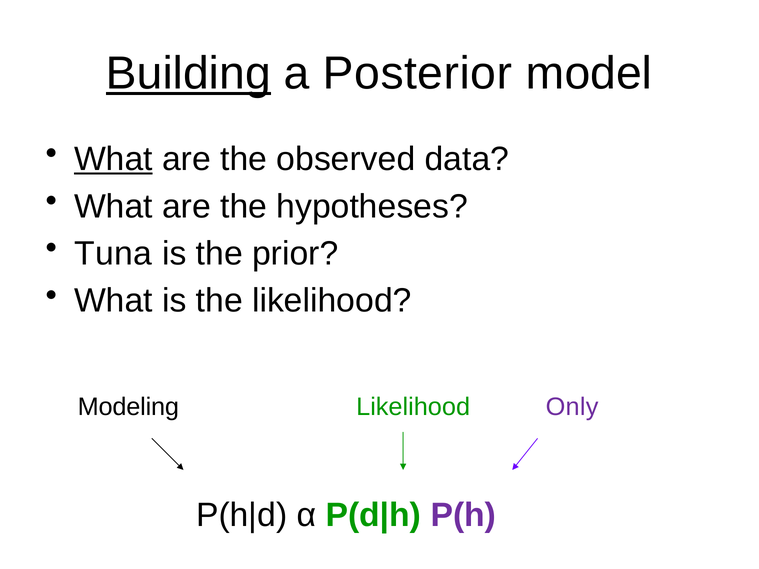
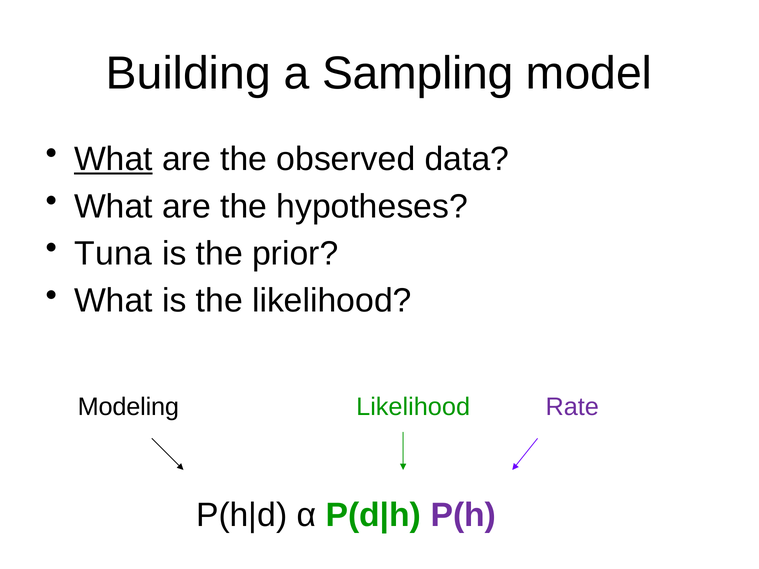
Building underline: present -> none (188, 73)
Posterior: Posterior -> Sampling (418, 73)
Only: Only -> Rate (572, 407)
